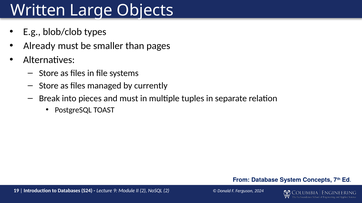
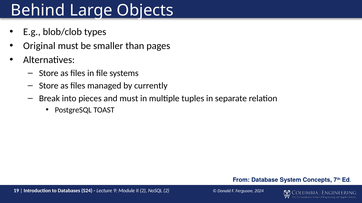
Written: Written -> Behind (38, 10)
Already: Already -> Original (39, 46)
